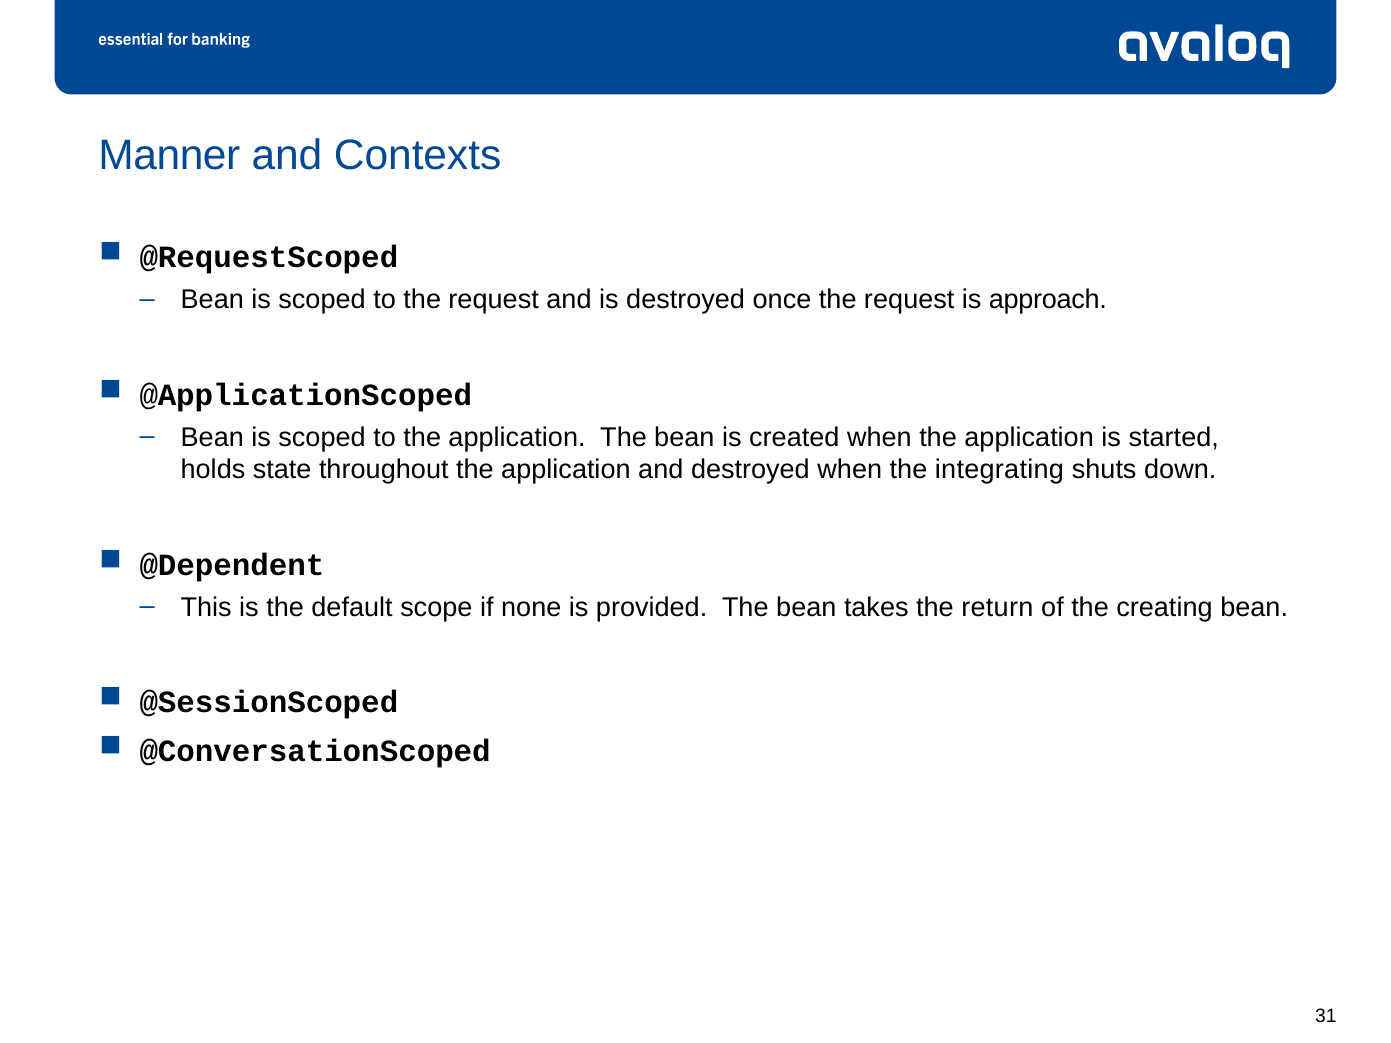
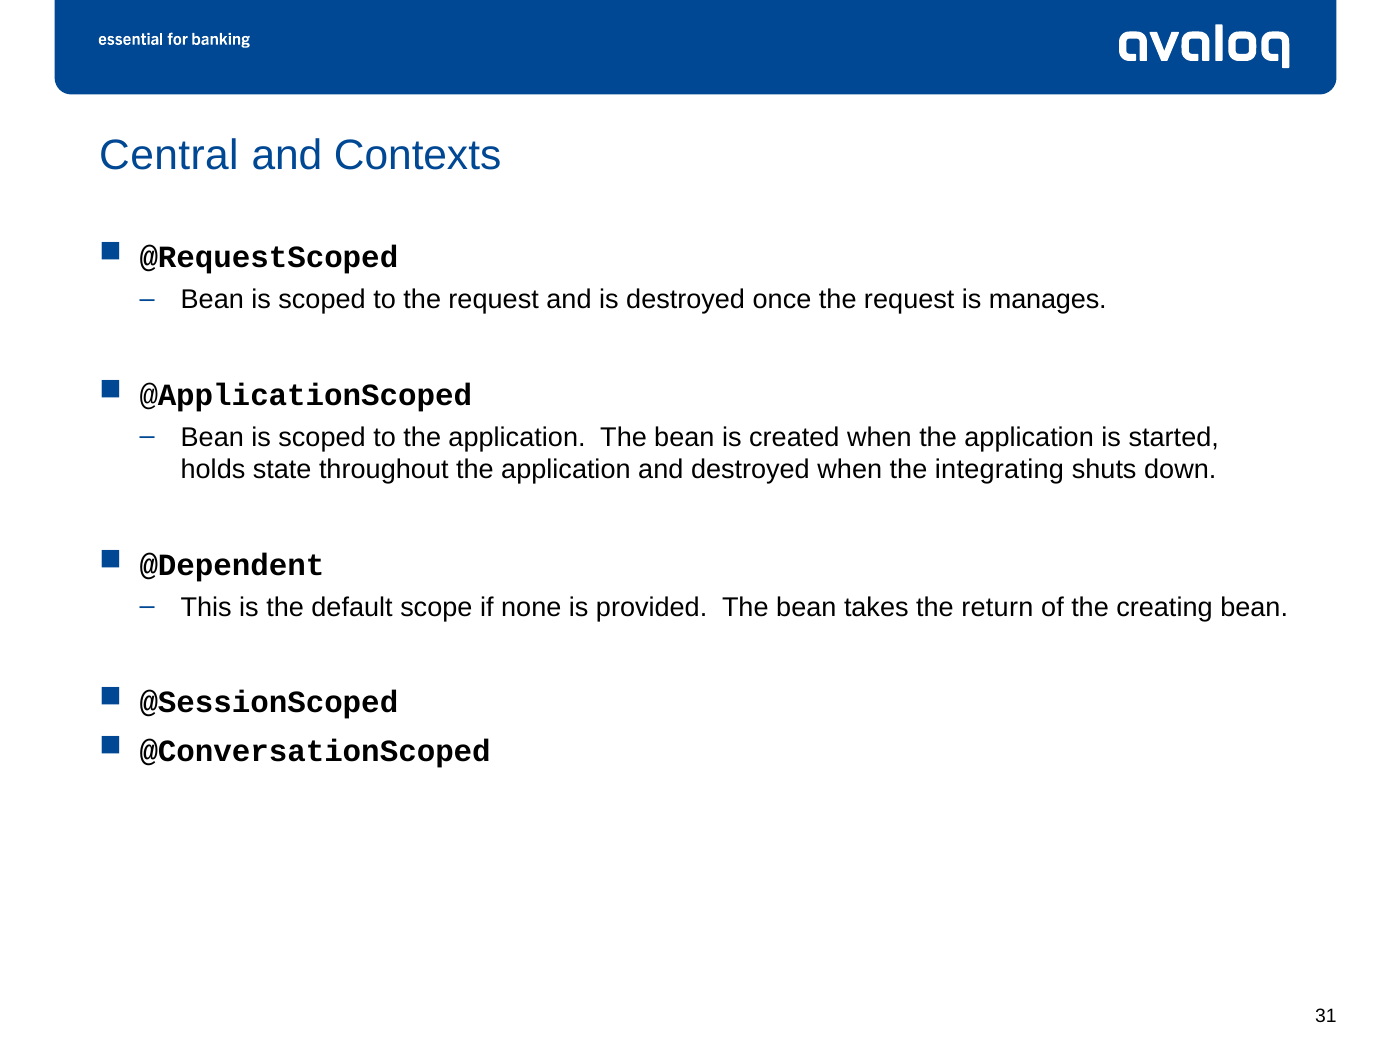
Manner: Manner -> Central (169, 155)
approach: approach -> manages (1048, 300)
